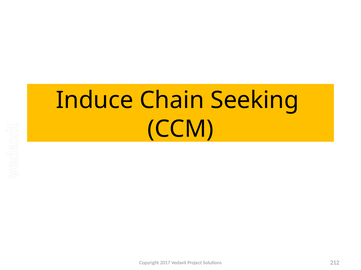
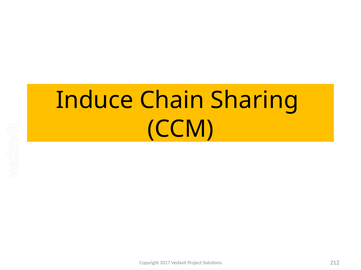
Seeking: Seeking -> Sharing (254, 100)
